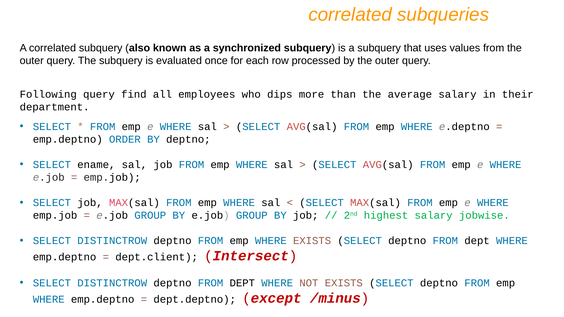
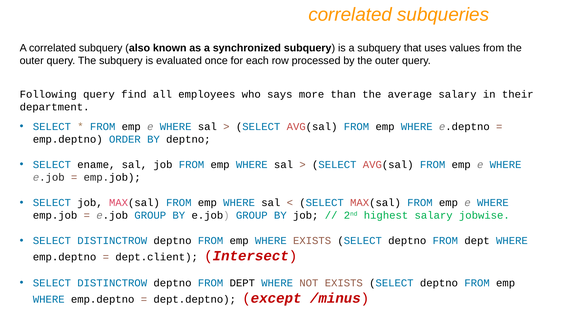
dips: dips -> says (280, 94)
